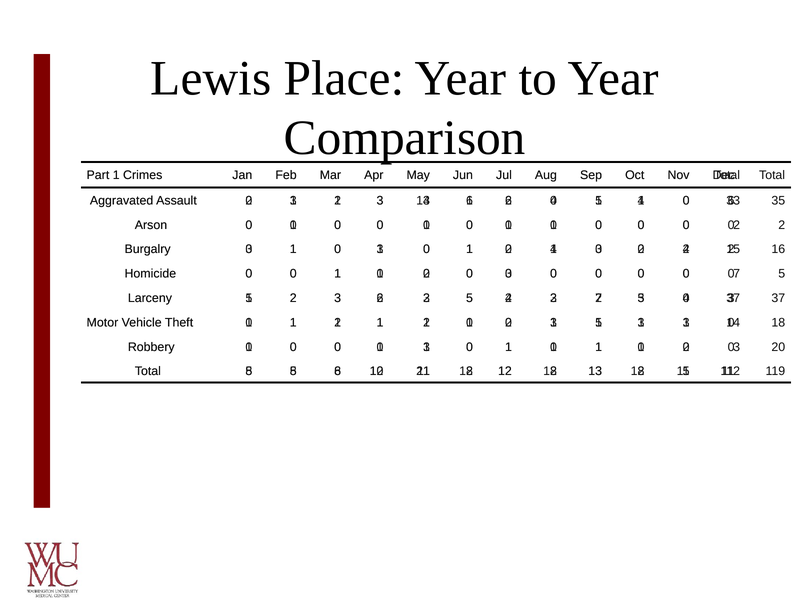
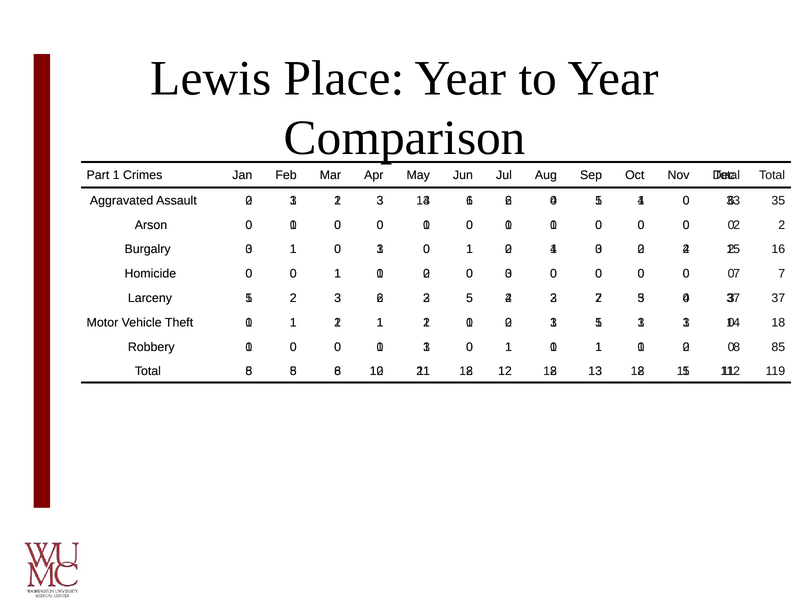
5: 5 -> 7 (782, 274)
3: 3 -> 8 (737, 347)
20: 20 -> 85 (778, 347)
